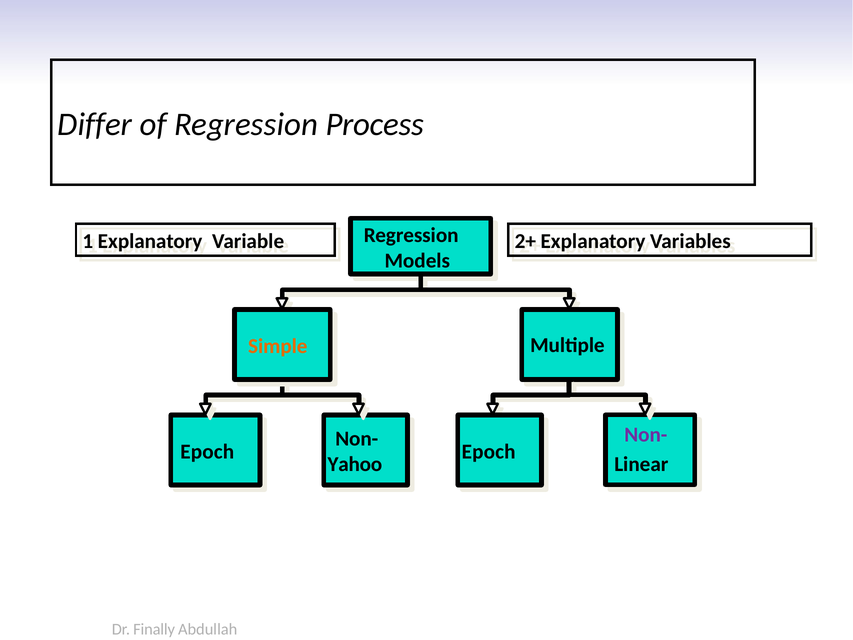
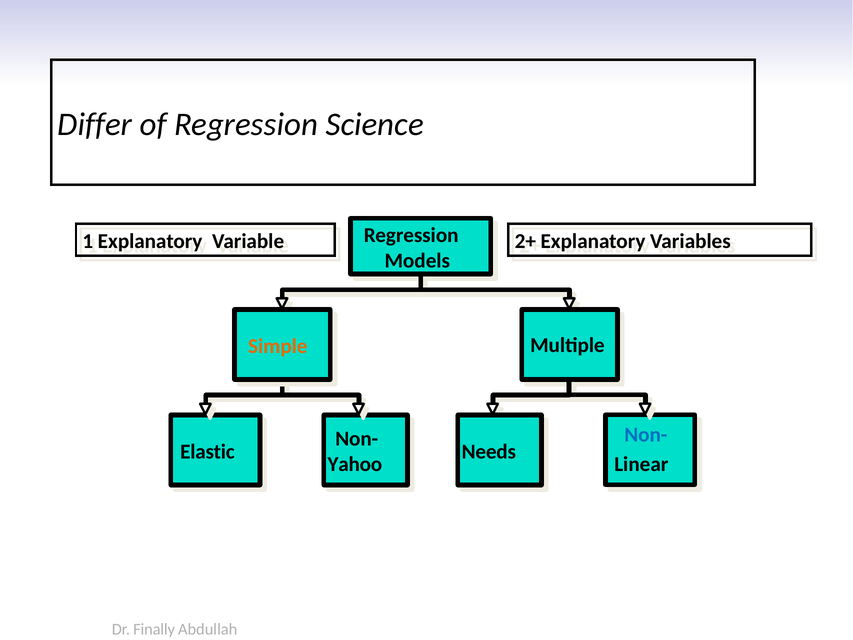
Process: Process -> Science (375, 125)
Non- colour: purple -> blue (646, 435)
Epoch: Epoch -> Elastic (207, 452)
Epoch: Epoch -> Needs (489, 452)
